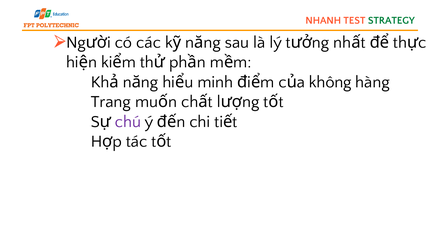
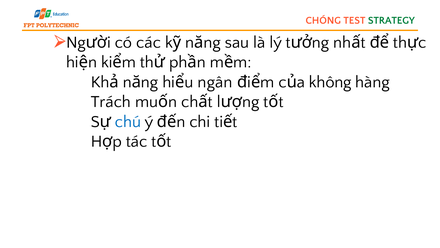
NHANH: NHANH -> CHÓNG (323, 20)
minh: minh -> ngân (215, 82)
Trang: Trang -> Trách (111, 102)
chú colour: purple -> blue (128, 121)
